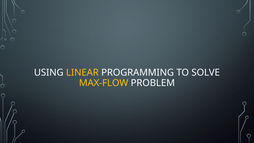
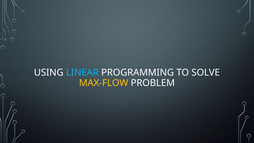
LINEAR colour: yellow -> light blue (82, 73)
